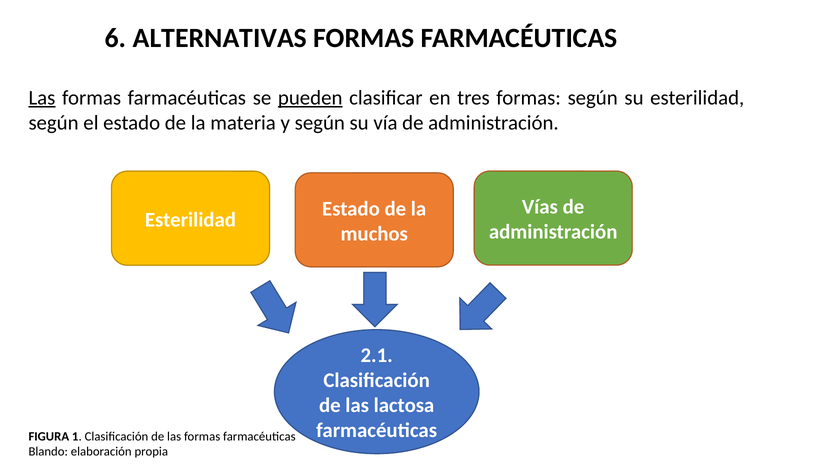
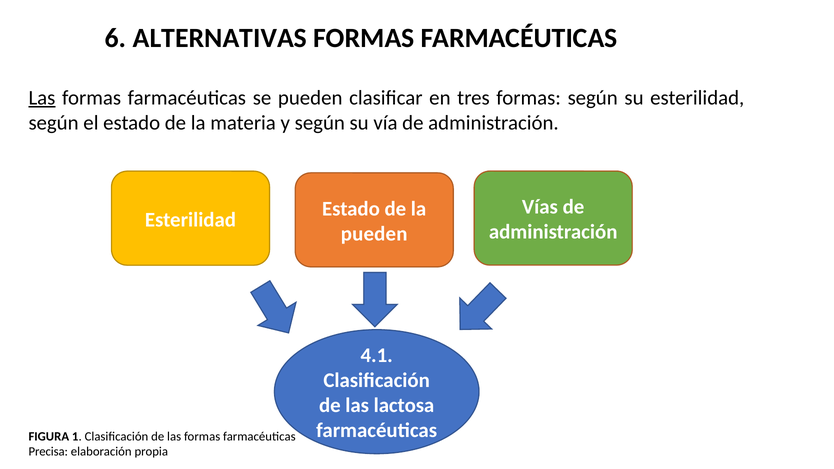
pueden underline: present -> none (310, 98)
muchos: muchos -> pueden (374, 234)
2.1: 2.1 -> 4.1 (377, 356)
Blando: Blando -> Precisa (48, 452)
